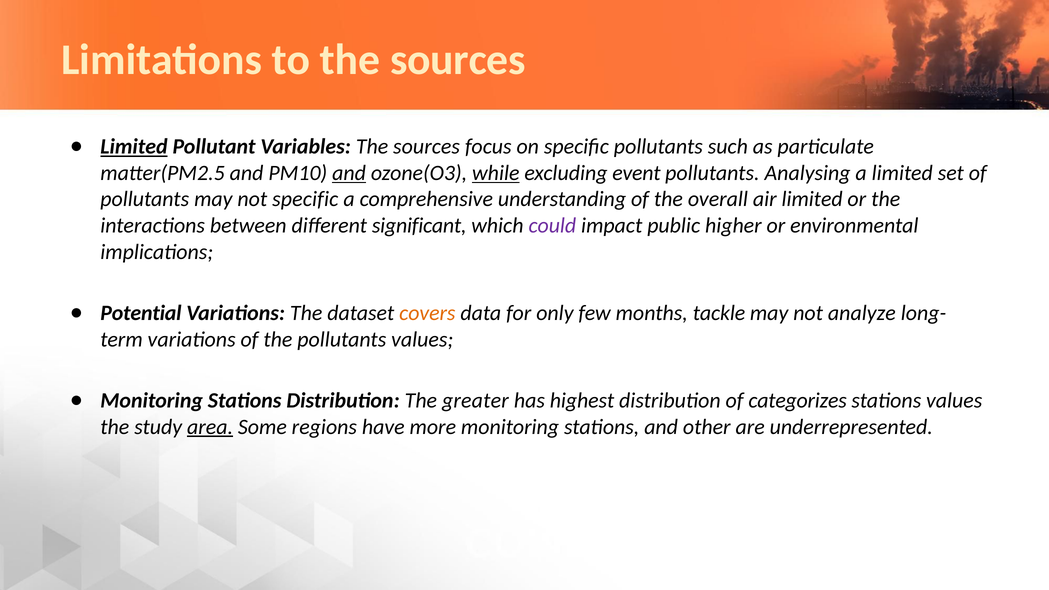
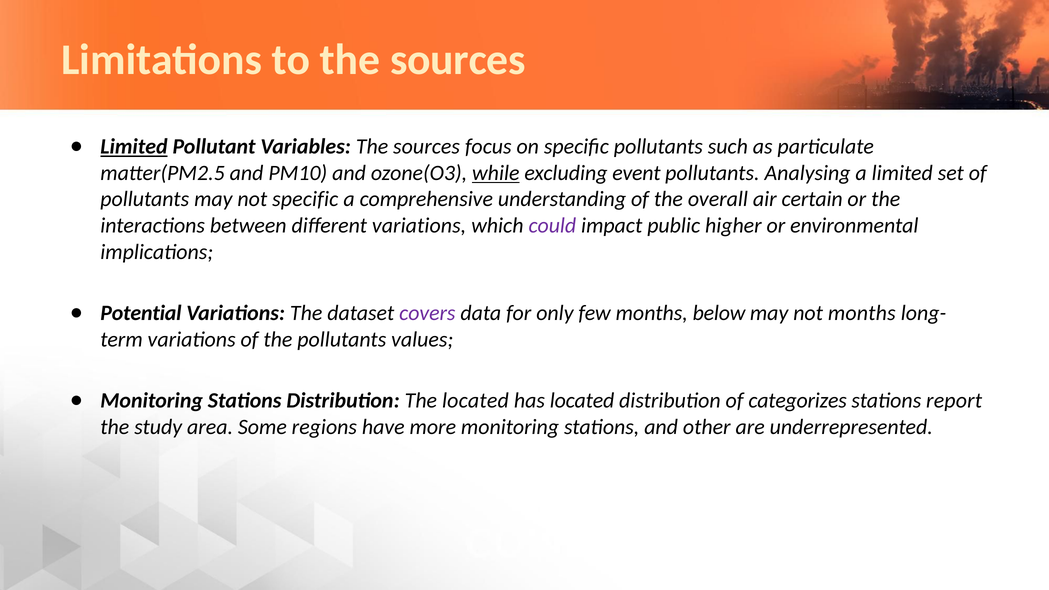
and underline: present -> none (349, 173)
air limited: limited -> certain (812, 199)
different significant: significant -> variations (419, 226)
covers colour: orange -> purple (427, 313)
tackle: tackle -> below (719, 313)
not analyze: analyze -> months (862, 313)
The greater: greater -> located (475, 401)
has highest: highest -> located (582, 401)
stations values: values -> report (954, 401)
area underline: present -> none (210, 427)
